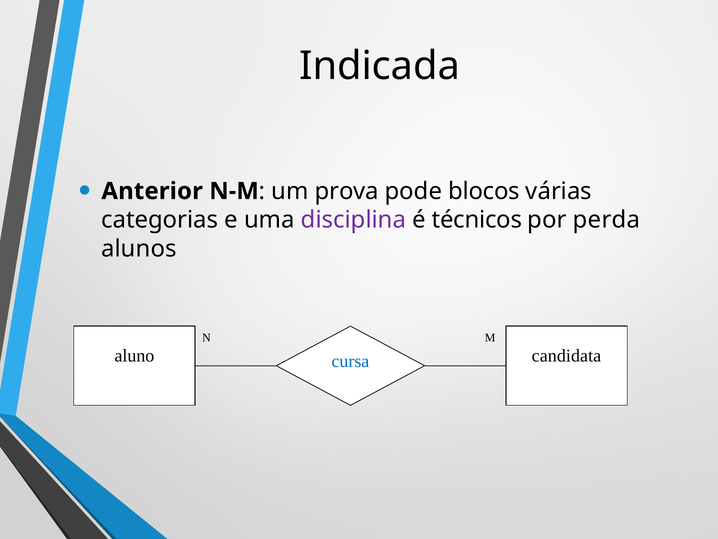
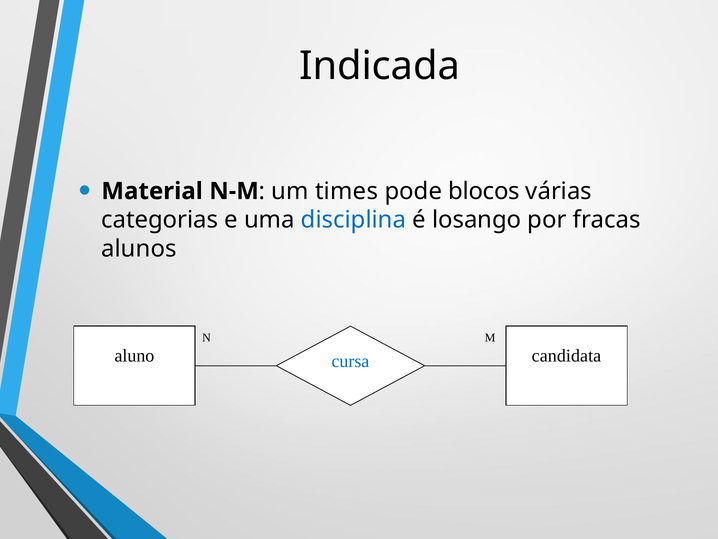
Anterior: Anterior -> Material (152, 191)
prova: prova -> times (347, 191)
disciplina colour: purple -> blue (354, 220)
técnicos: técnicos -> losango (477, 220)
perda: perda -> fracas (607, 220)
